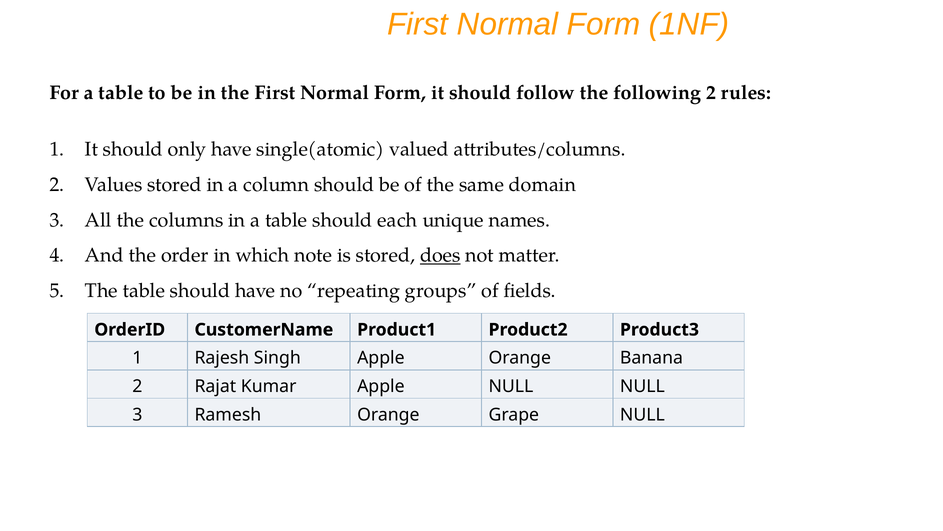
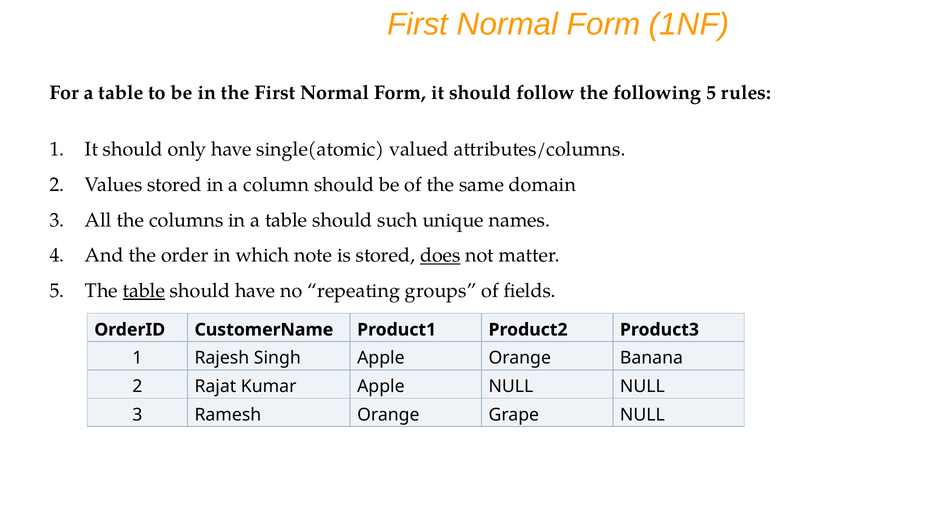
following 2: 2 -> 5 (711, 92)
each: each -> such (397, 220)
table underline: none -> present (144, 291)
